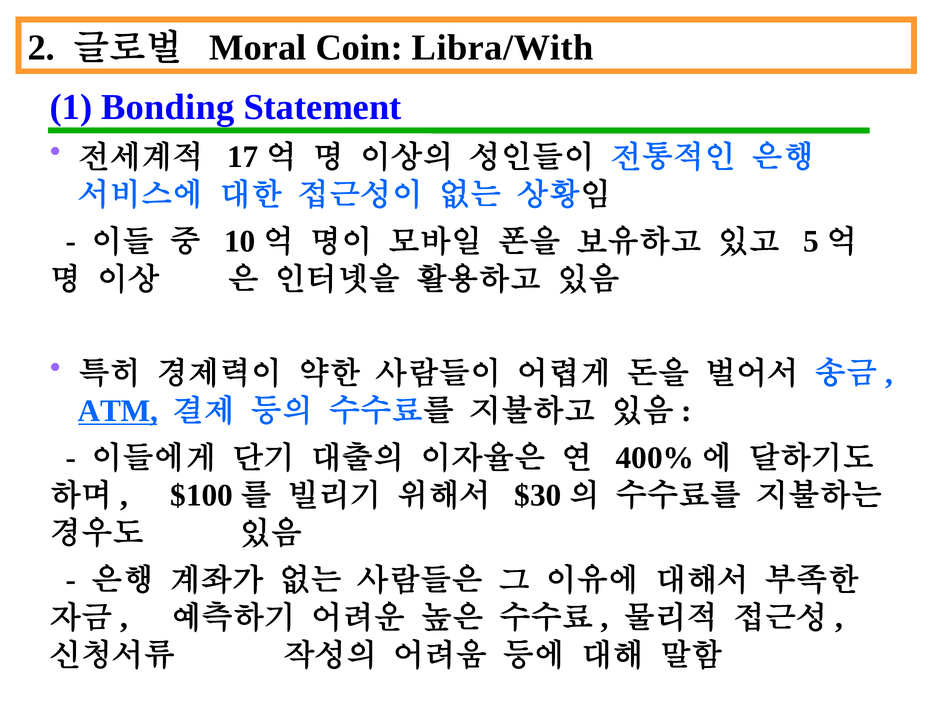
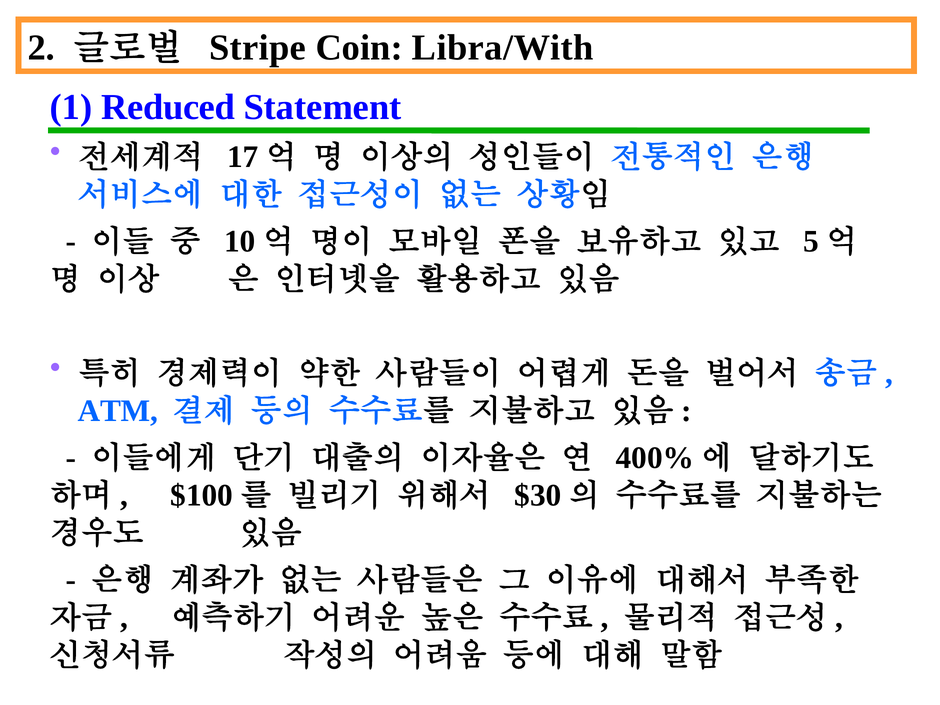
Moral: Moral -> Stripe (258, 48)
Bonding: Bonding -> Reduced (168, 107)
ATM underline: present -> none (118, 411)
